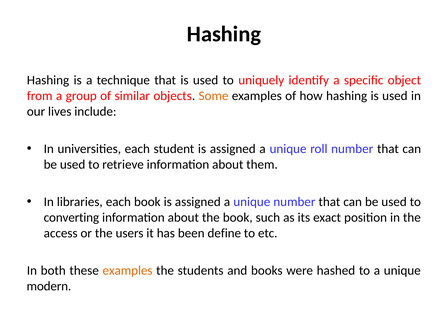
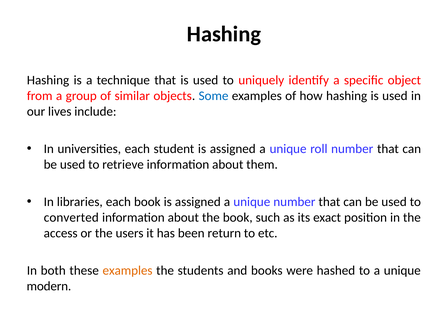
Some colour: orange -> blue (214, 96)
converting: converting -> converted (71, 218)
define: define -> return (224, 233)
